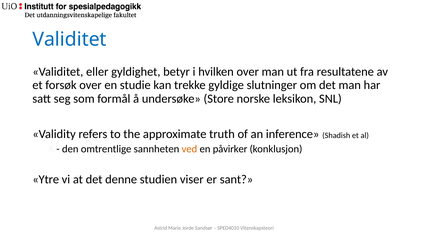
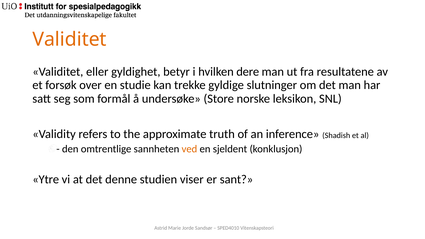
Validitet colour: blue -> orange (70, 39)
hvilken over: over -> dere (248, 72)
påvirker: påvirker -> sjeldent (230, 149)
